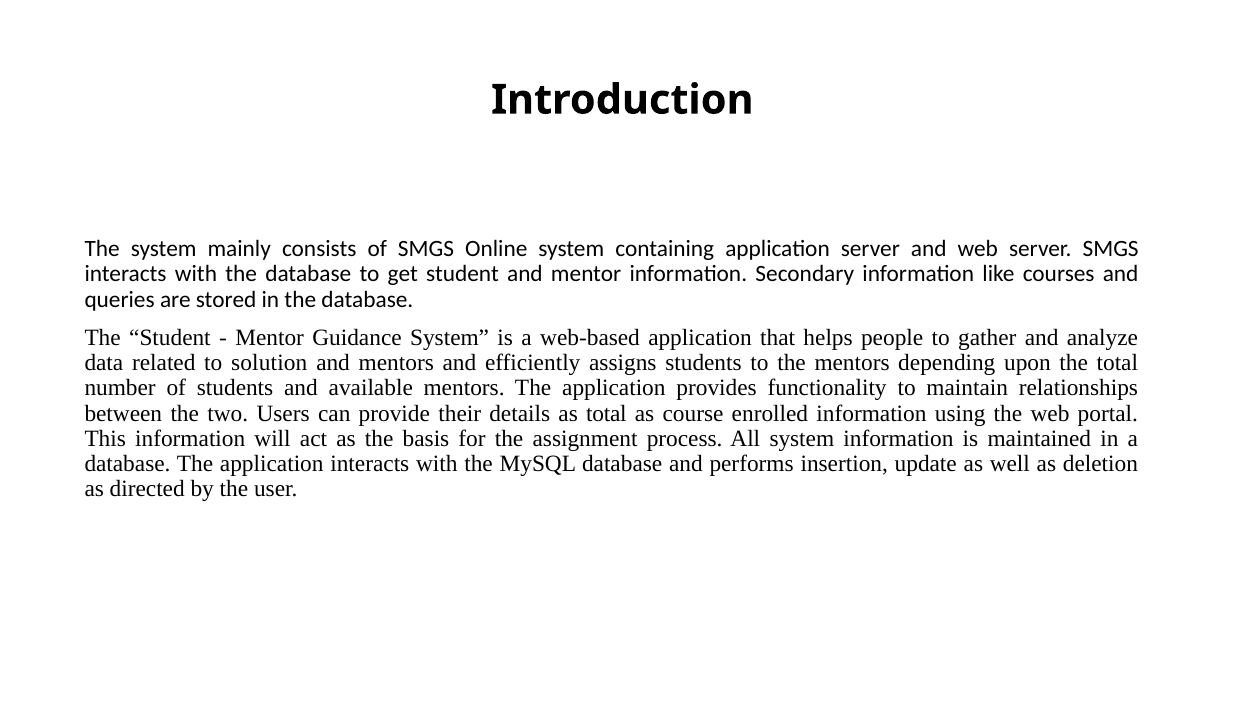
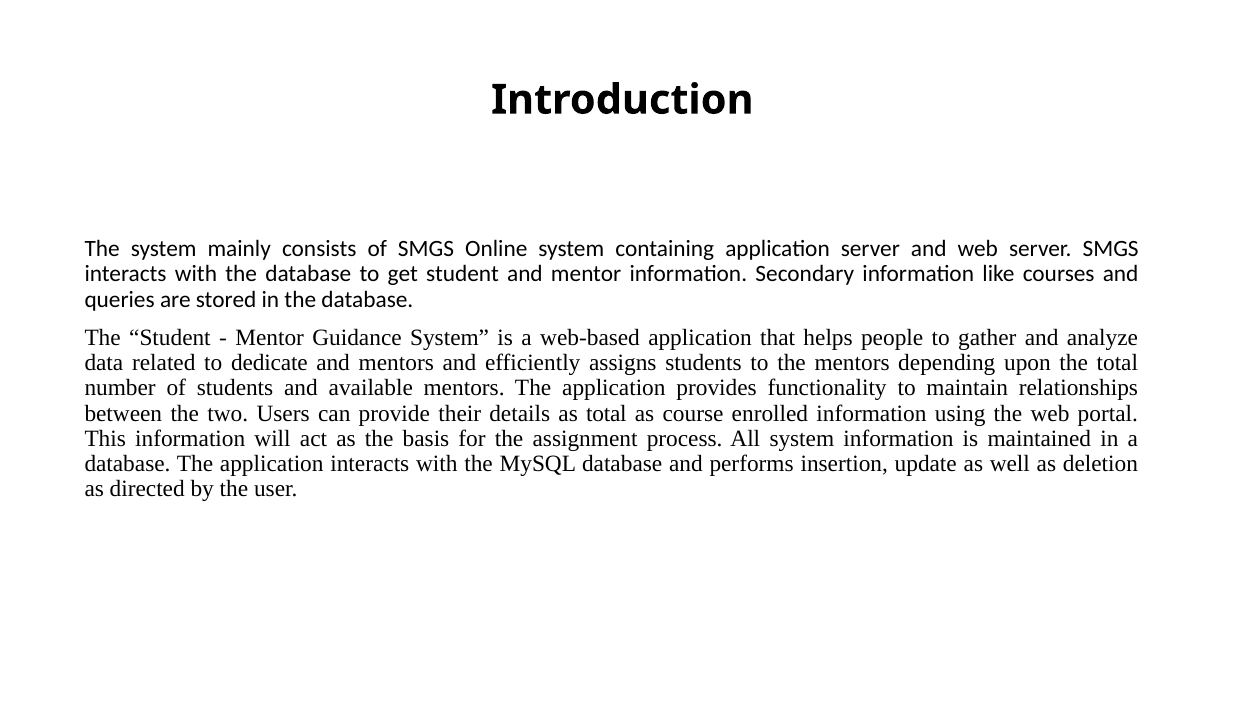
solution: solution -> dedicate (269, 362)
